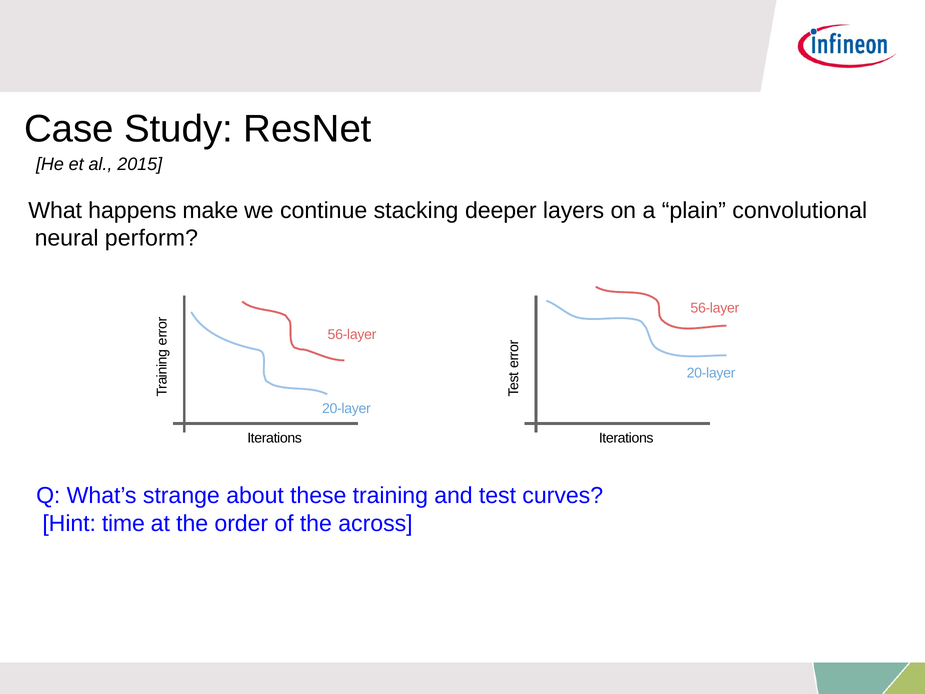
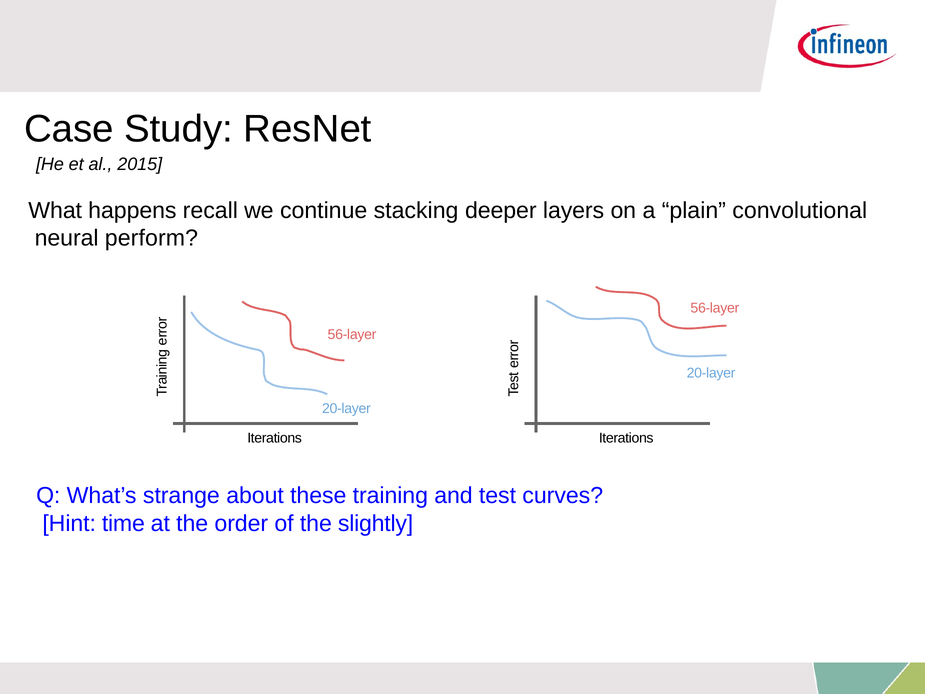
make: make -> recall (210, 210)
across: across -> slightly (376, 523)
